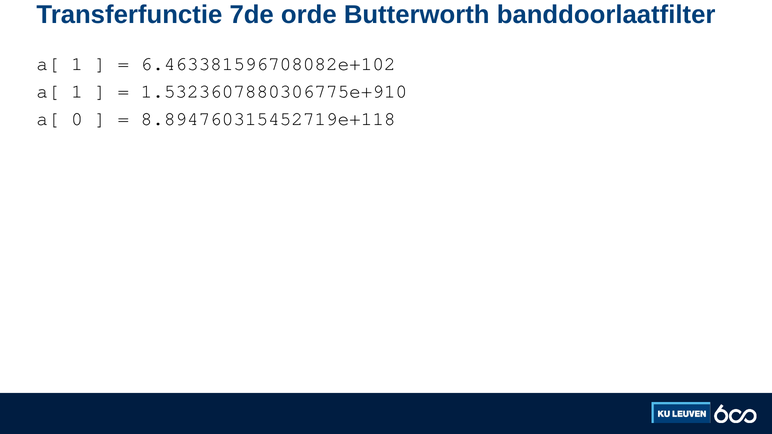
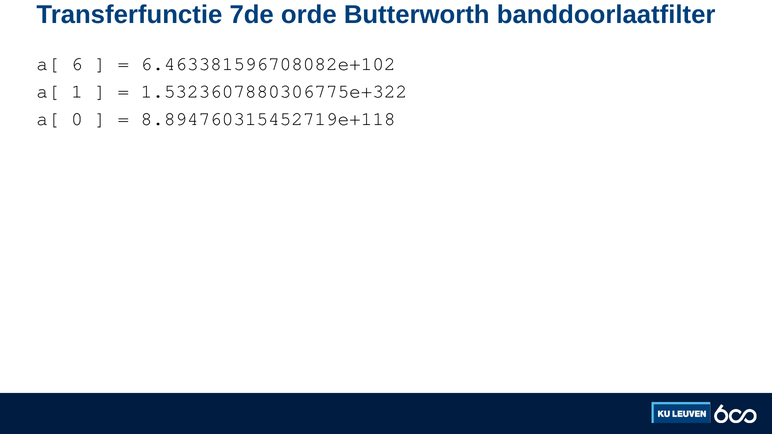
1: 1 -> 6 (77, 64)
1.5323607880306775e+910: 1.5323607880306775e+910 -> 1.5323607880306775e+322 (274, 91)
